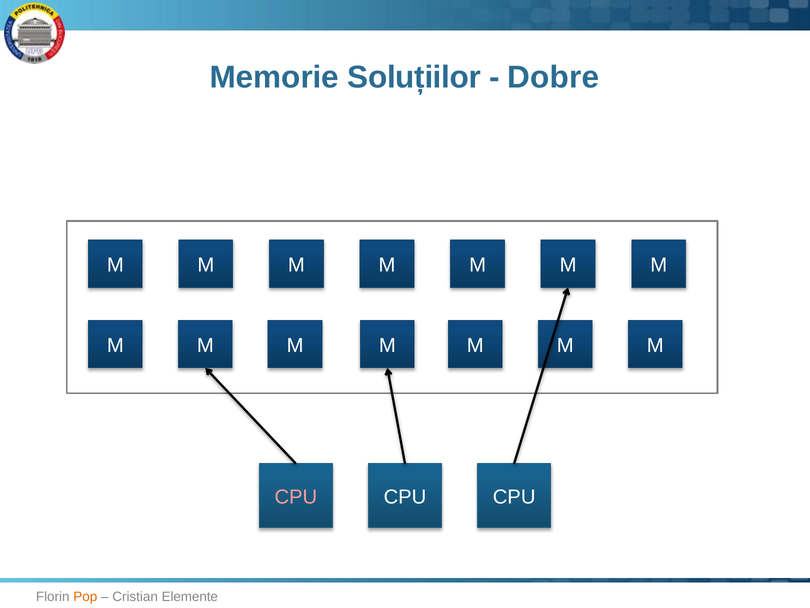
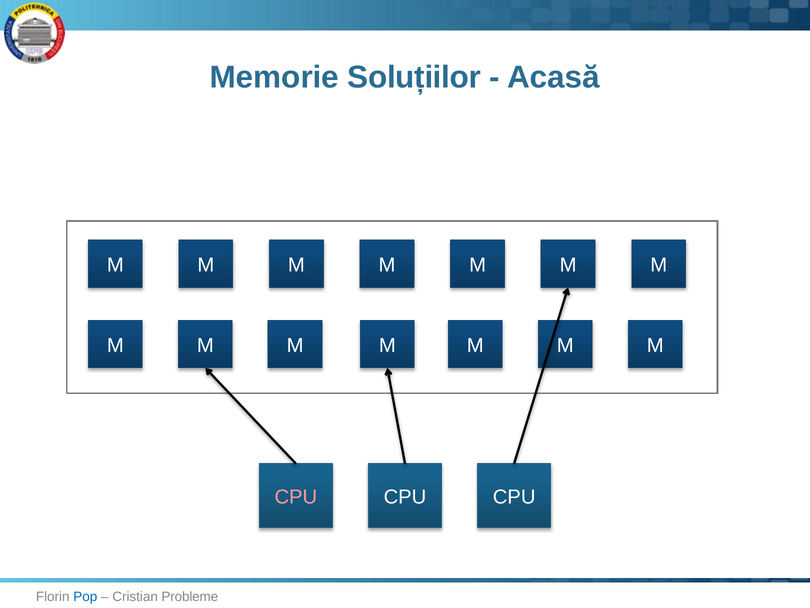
Dobre: Dobre -> Acasă (554, 78)
Pop colour: orange -> blue (85, 596)
Elemente: Elemente -> Probleme (190, 596)
